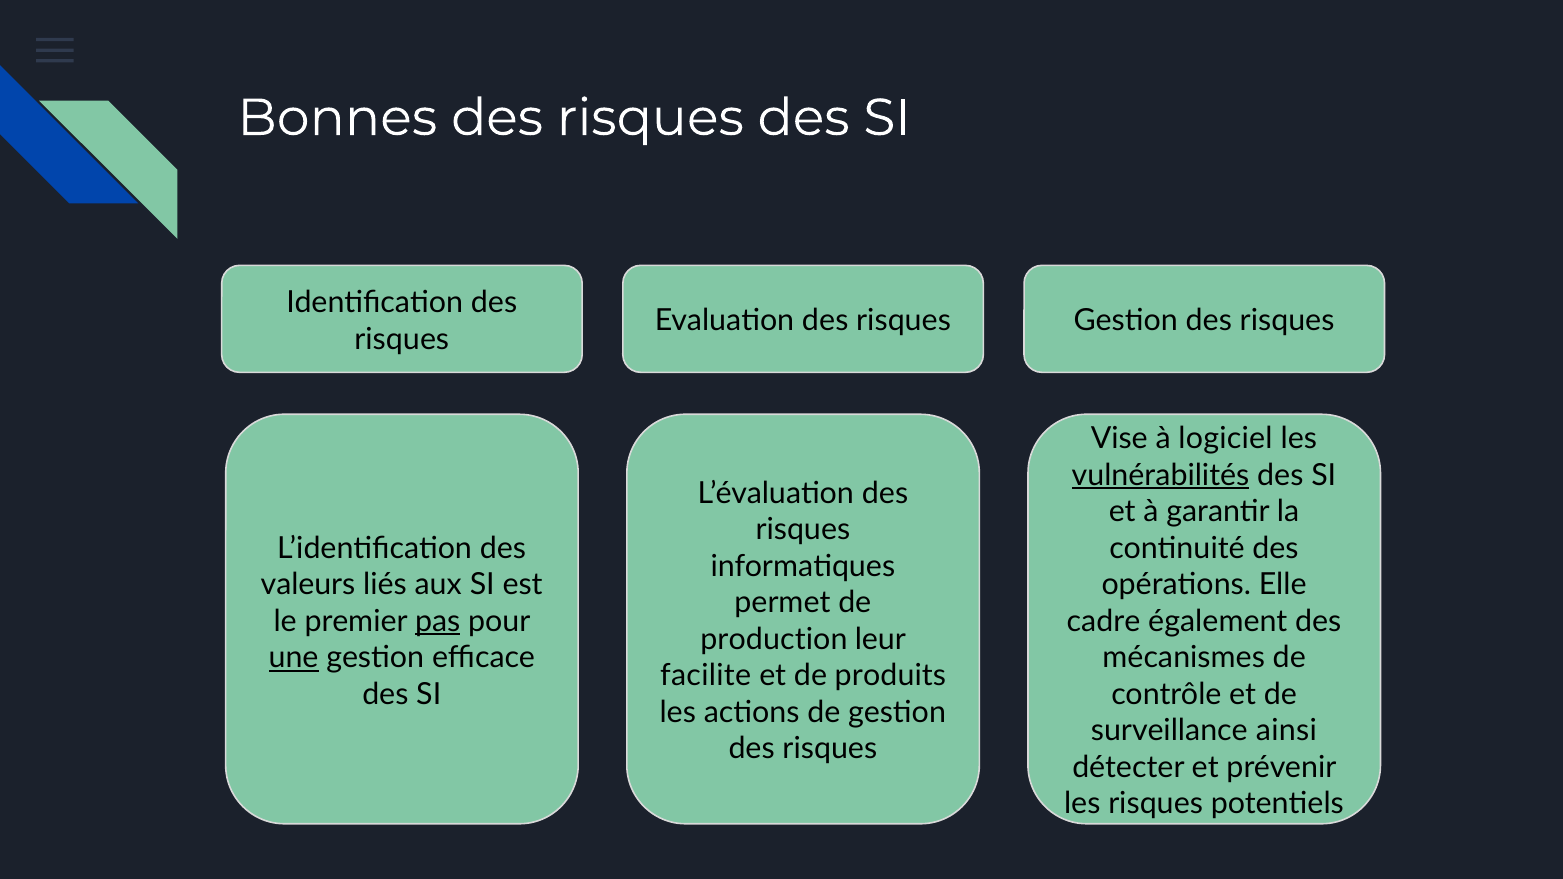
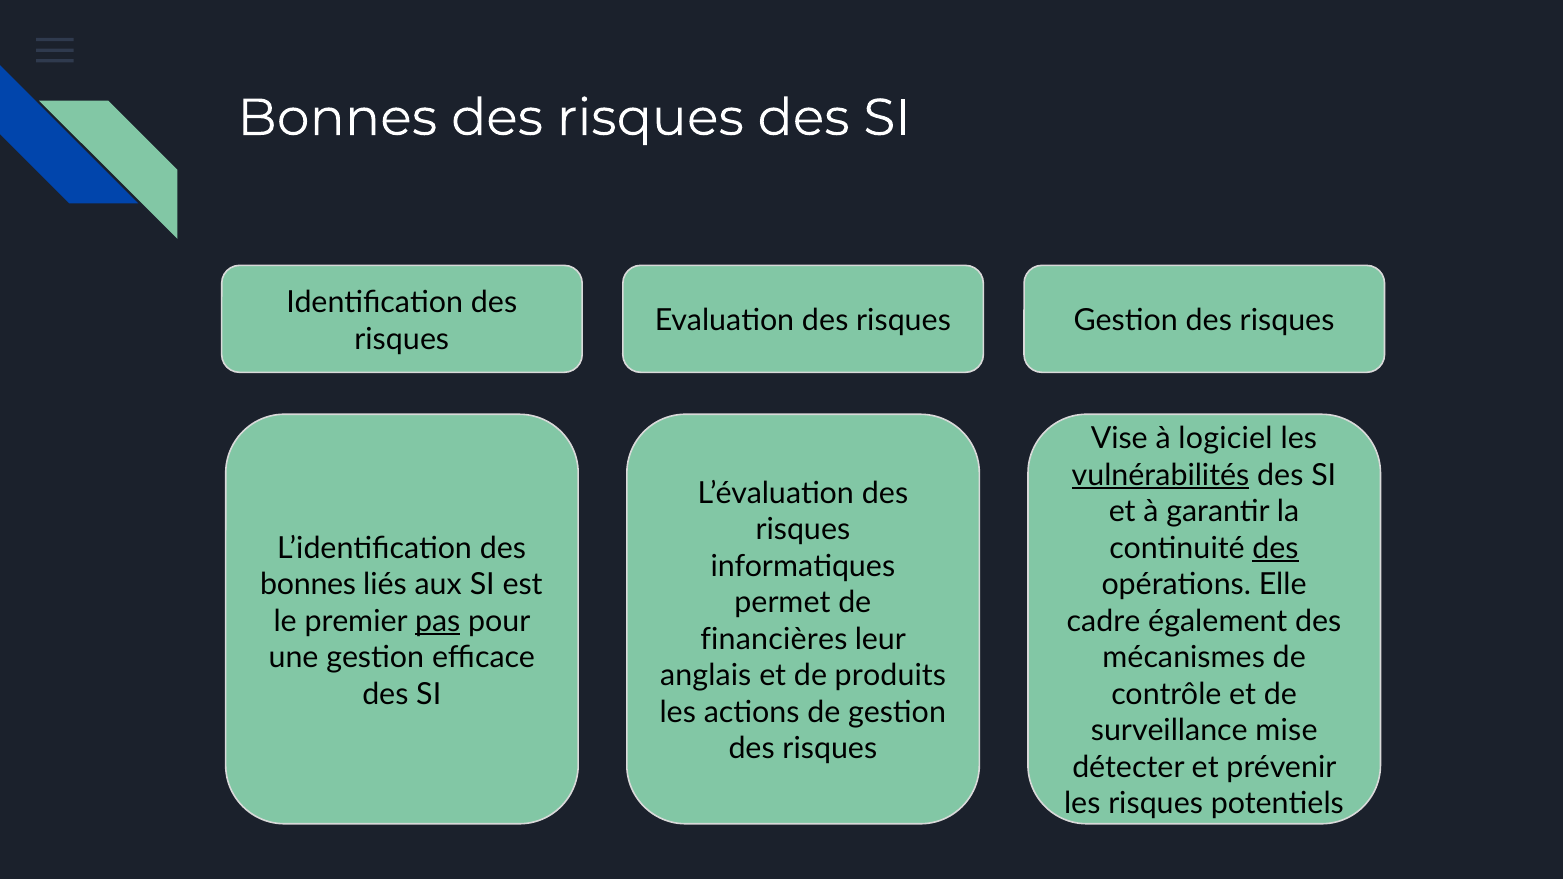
des underline: none -> present (1276, 548)
valeurs: valeurs -> bonnes (308, 585)
production: production -> financières (774, 639)
une underline: present -> none (294, 658)
facilite: facilite -> anglais (706, 676)
ainsi: ainsi -> mise (1286, 731)
